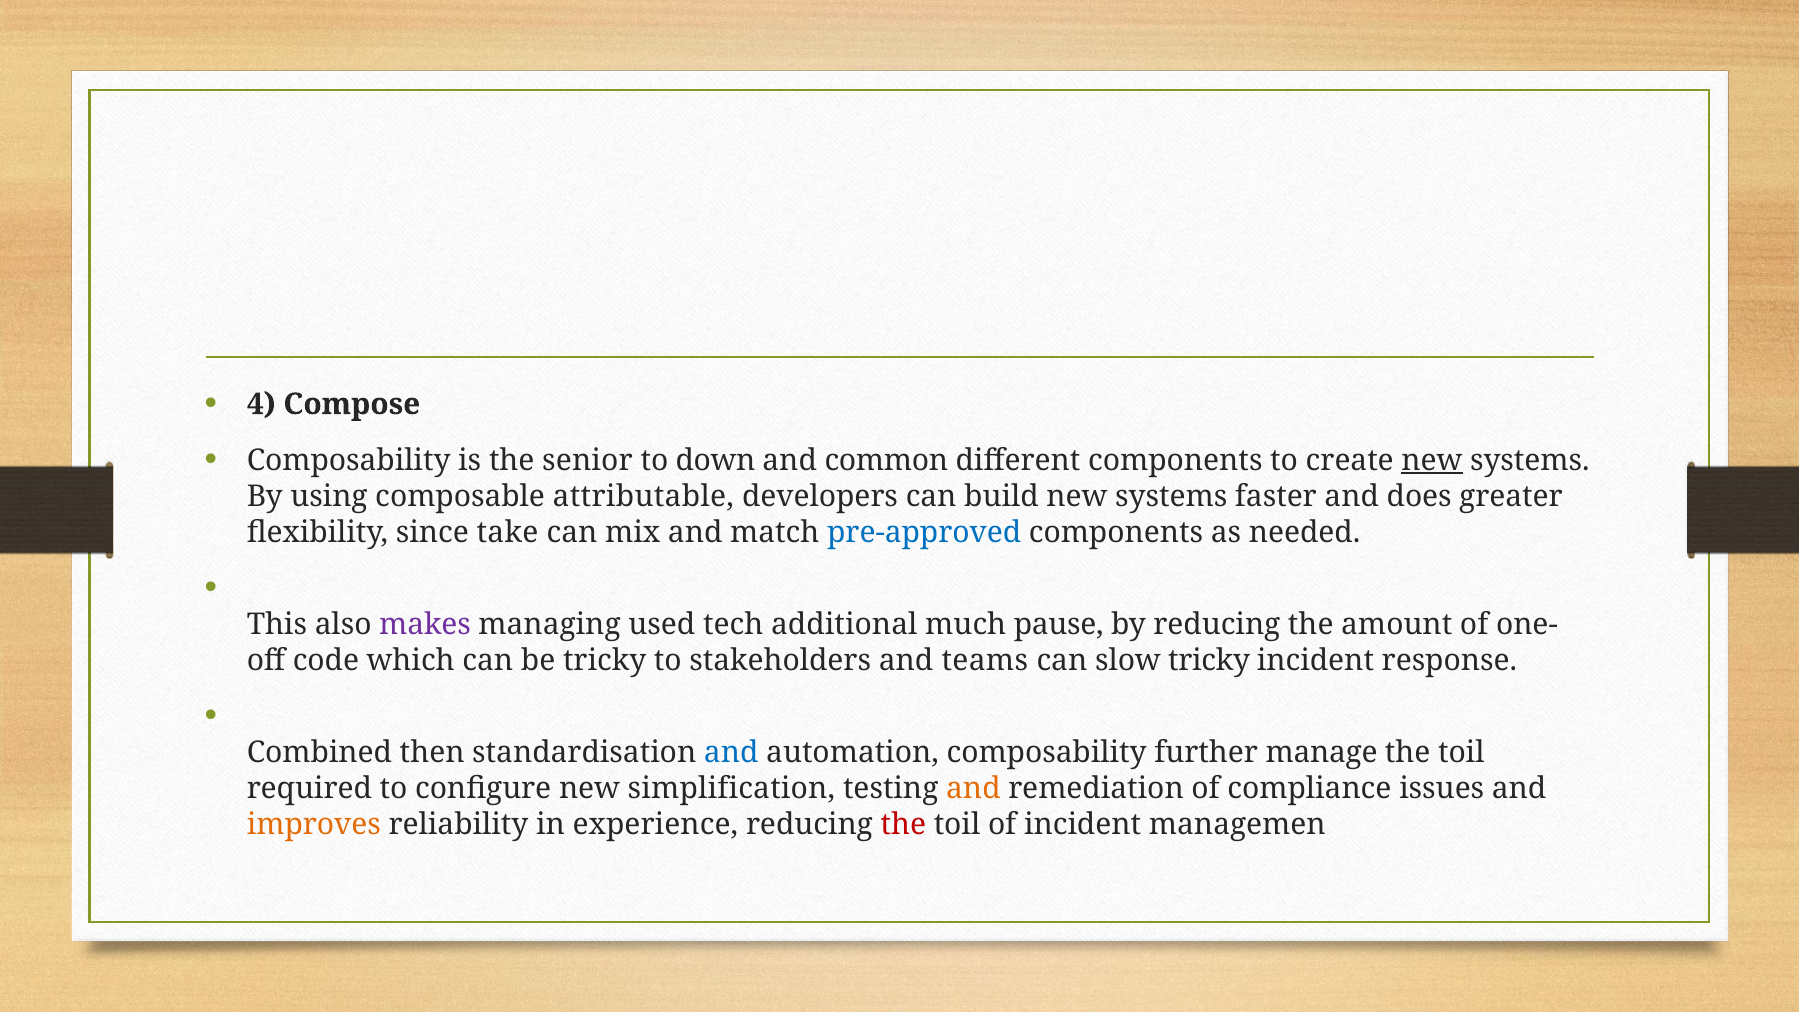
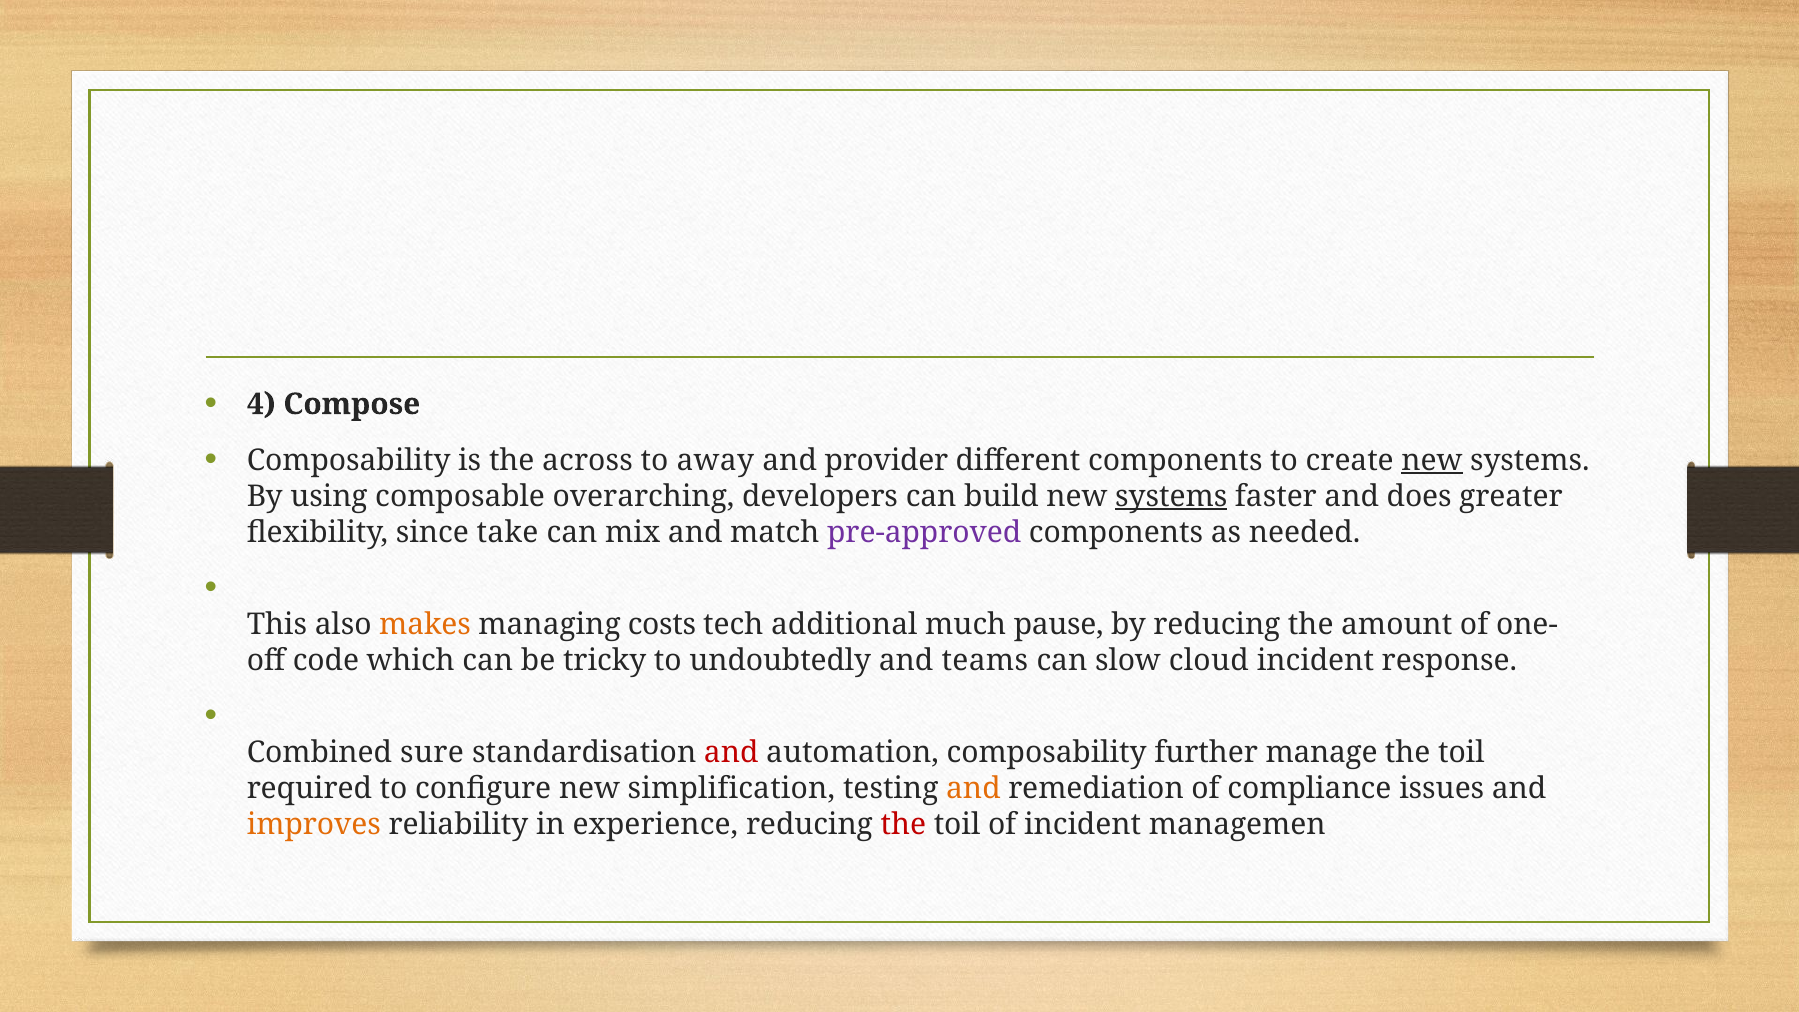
senior: senior -> across (587, 460)
down: down -> away (715, 460)
common: common -> provider (886, 460)
attributable: attributable -> overarching (643, 496)
systems underline: none -> present (1171, 496)
pre-approved colour: blue -> purple (924, 532)
makes colour: purple -> orange (425, 624)
used: used -> costs (662, 624)
stakeholders: stakeholders -> undoubtedly (780, 660)
slow tricky: tricky -> cloud (1209, 660)
then: then -> sure (432, 753)
and colour: blue -> red (731, 753)
